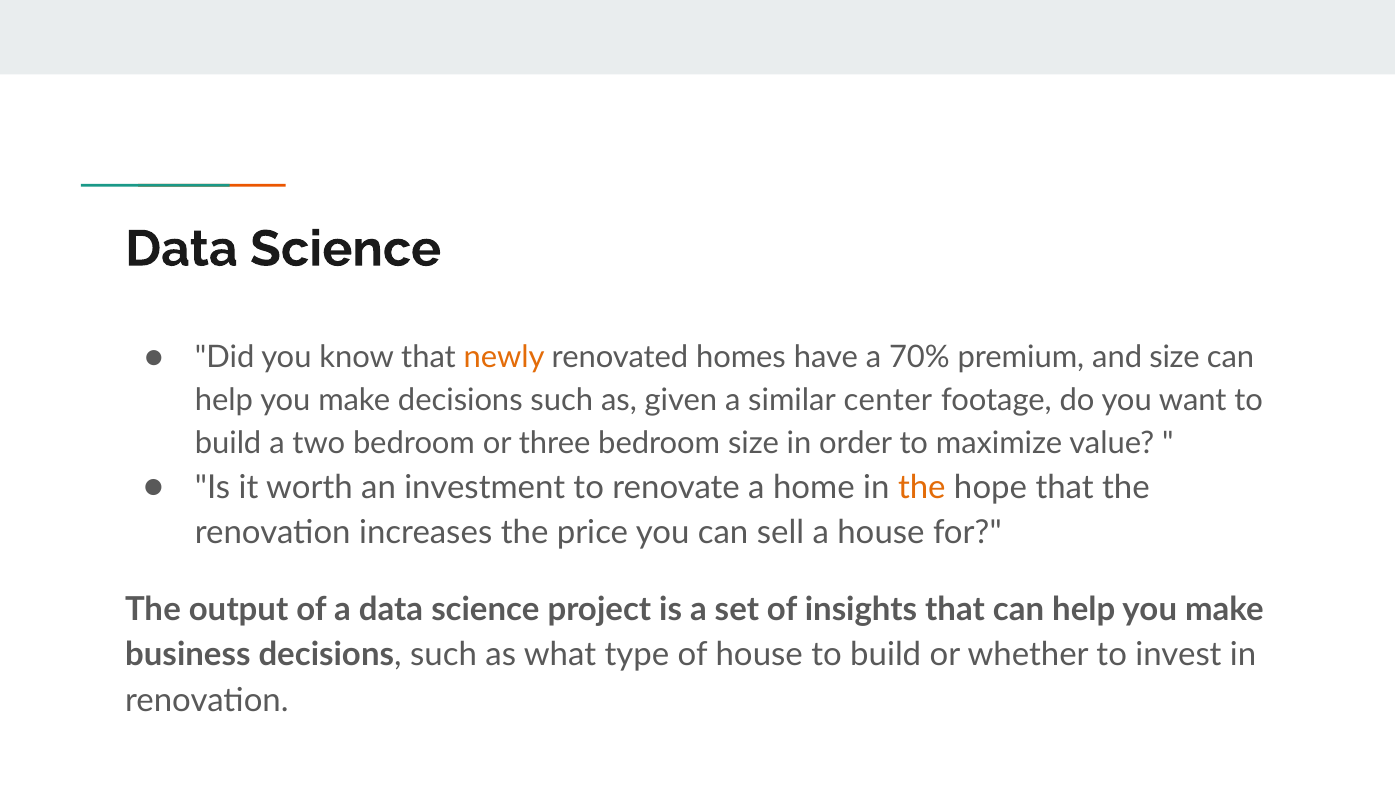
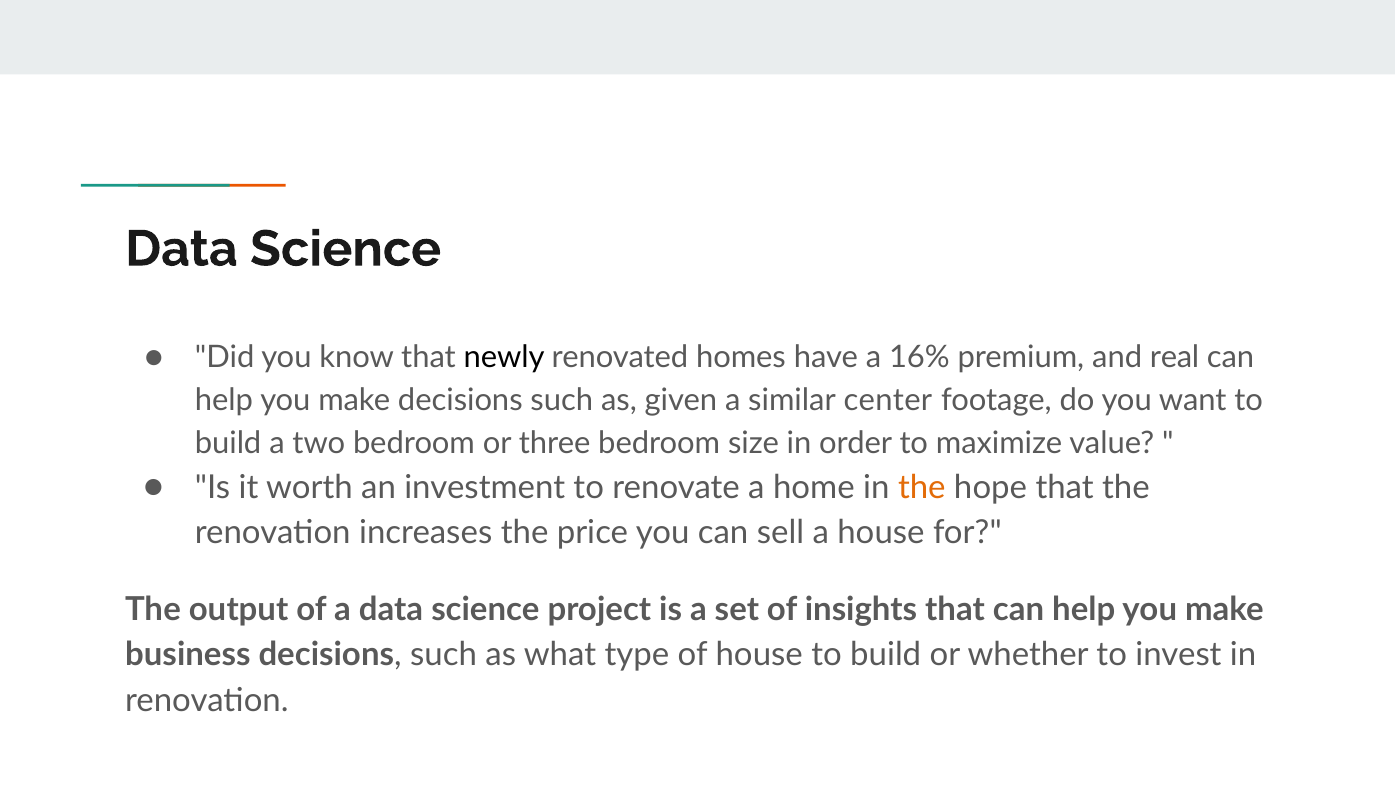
newly colour: orange -> black (504, 357)
70%: 70% -> 16% (919, 357)
and size: size -> real (1175, 357)
